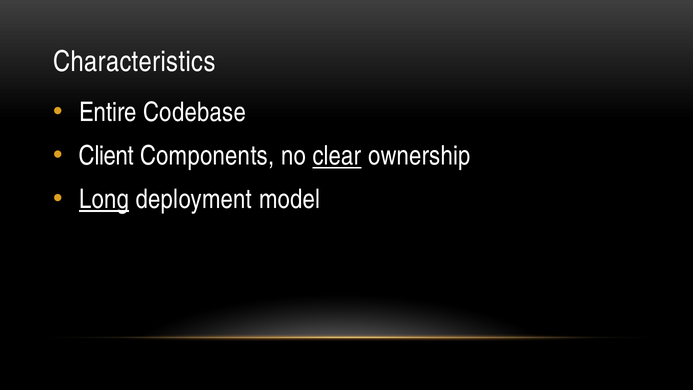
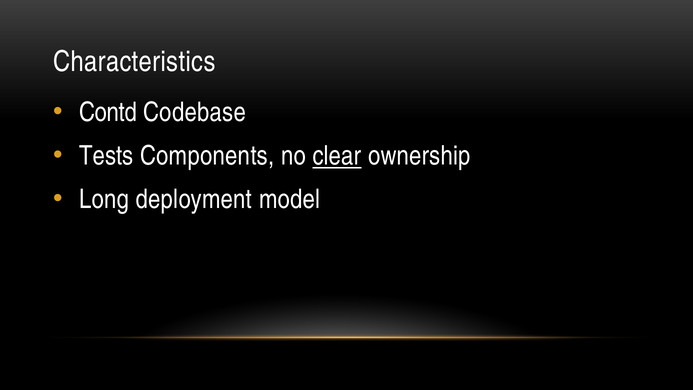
Entire: Entire -> Contd (108, 112)
Client: Client -> Tests (106, 156)
Long underline: present -> none (104, 199)
